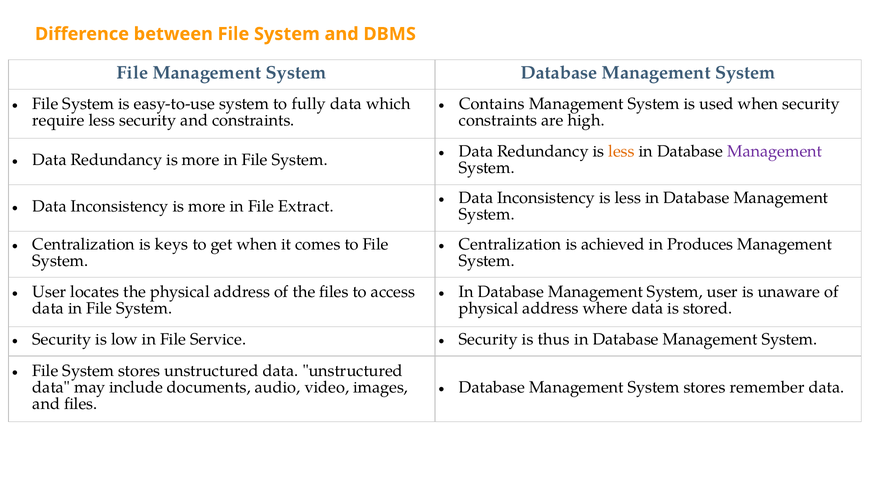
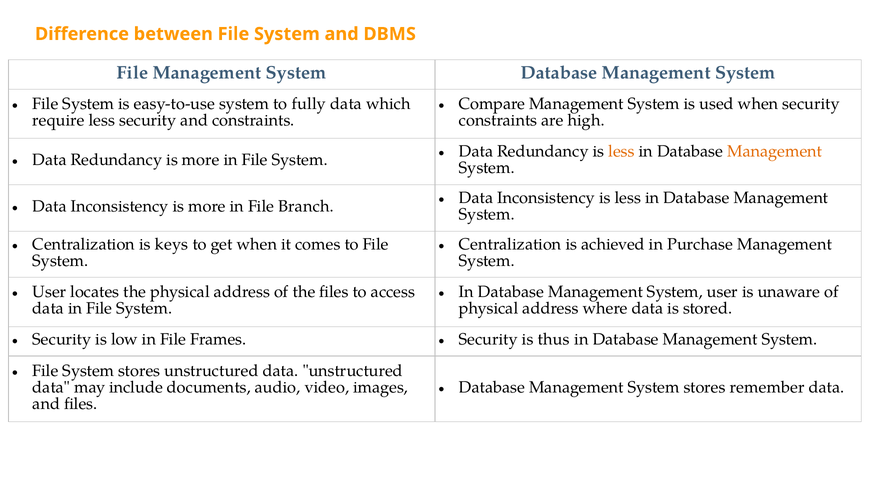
Contains: Contains -> Compare (492, 104)
Management colour: purple -> orange (775, 151)
Extract: Extract -> Branch (306, 206)
Produces: Produces -> Purchase (700, 244)
Service: Service -> Frames (218, 339)
